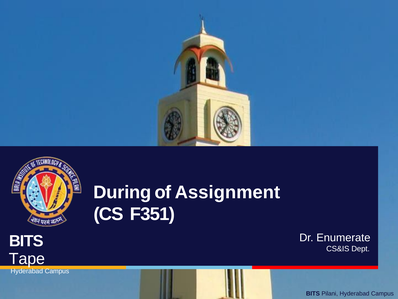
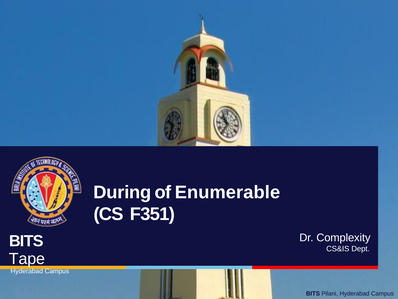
Assignment: Assignment -> Enumerable (228, 192)
Enumerate: Enumerate -> Complexity (343, 237)
